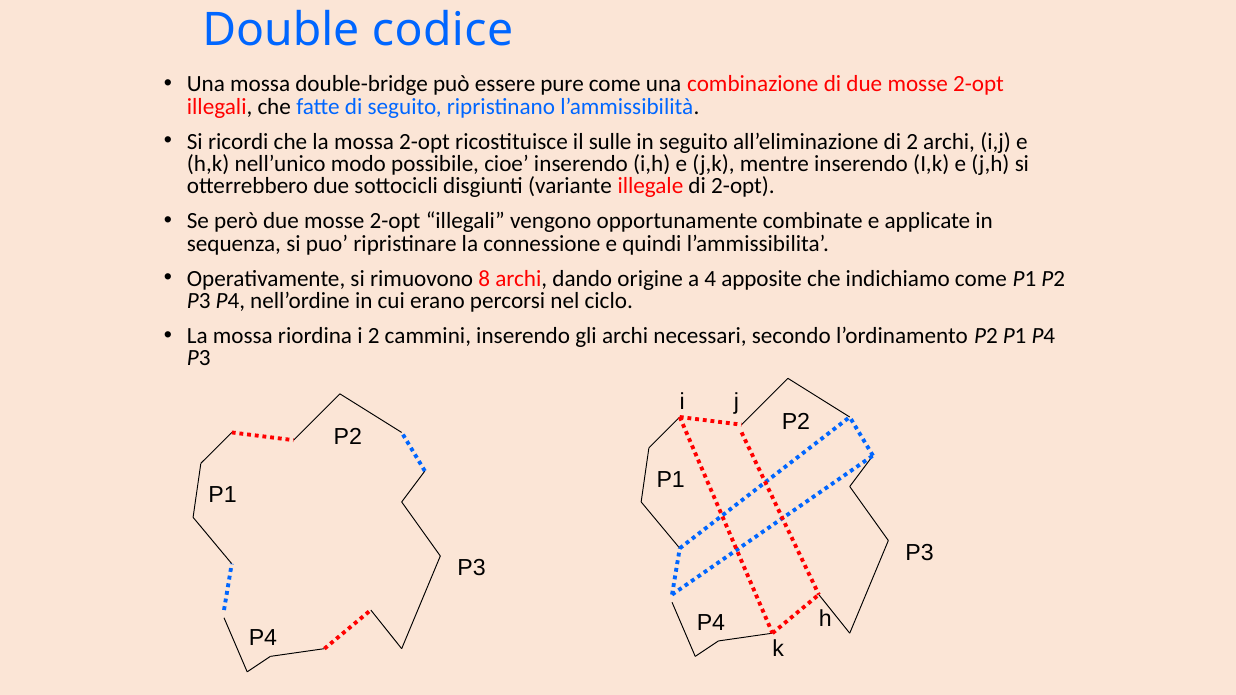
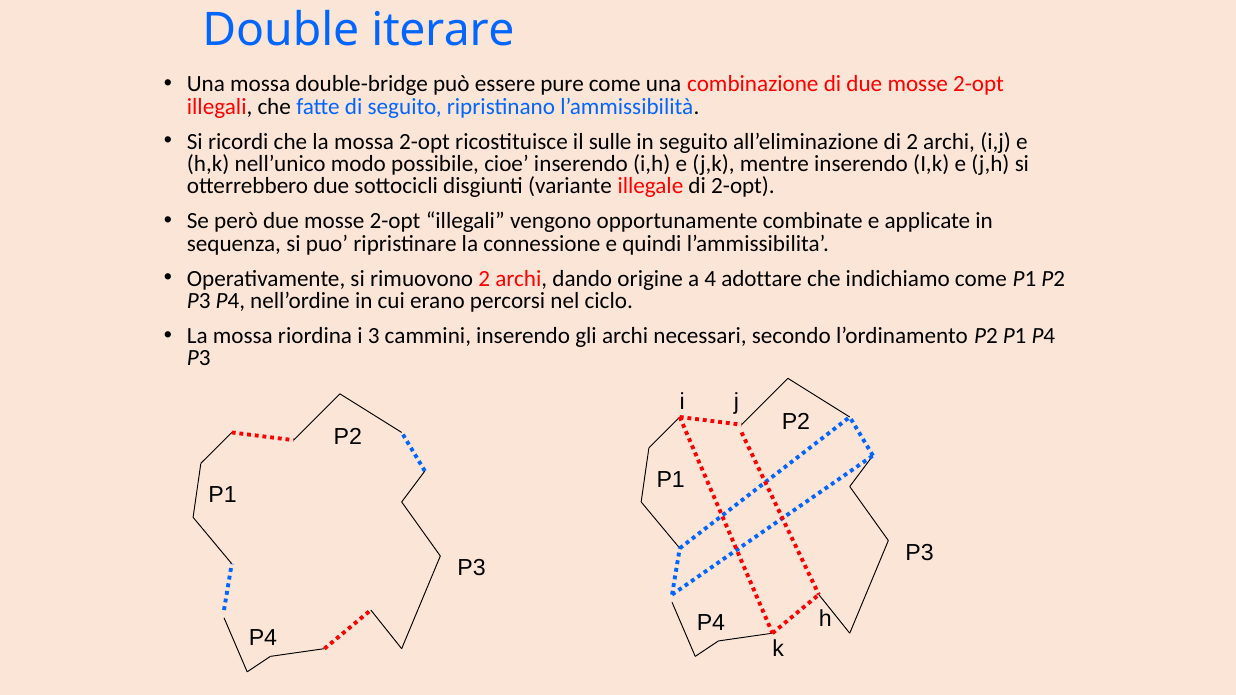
codice: codice -> iterare (443, 31)
rimuovono 8: 8 -> 2 (484, 279)
apposite: apposite -> adottare (762, 279)
i 2: 2 -> 3 (374, 336)
